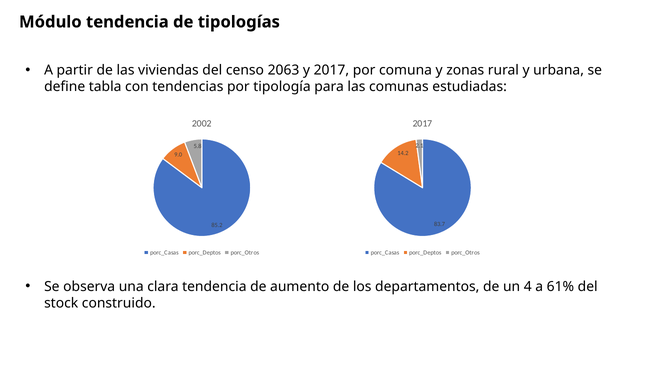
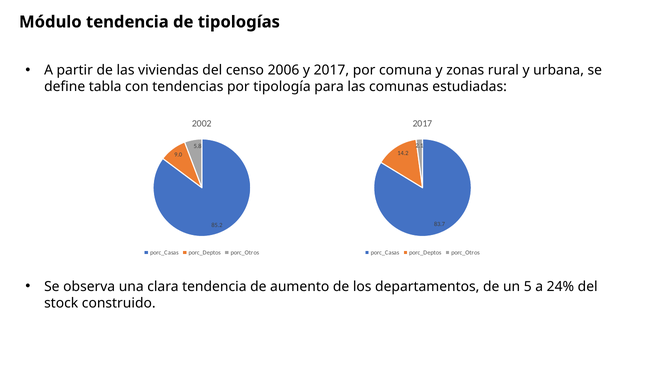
2063: 2063 -> 2006 (284, 70)
4: 4 -> 5 (528, 286)
61%: 61% -> 24% (560, 286)
